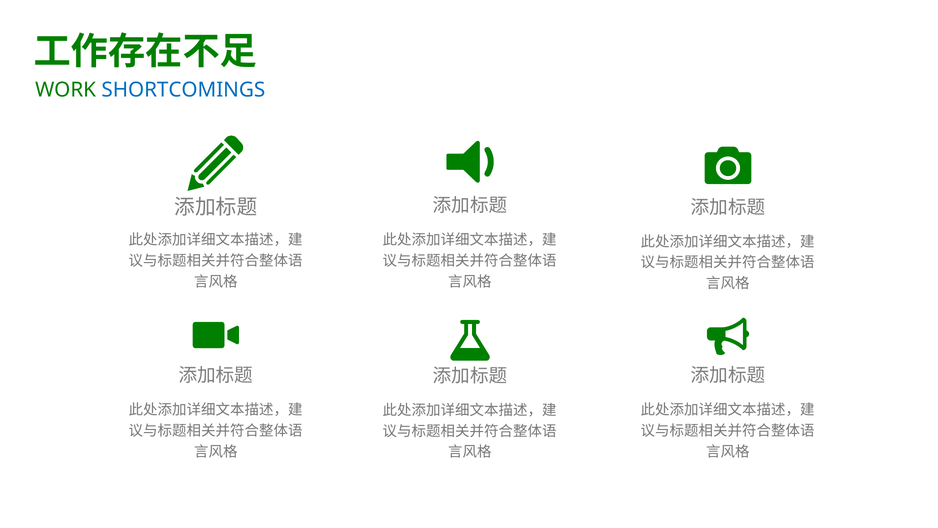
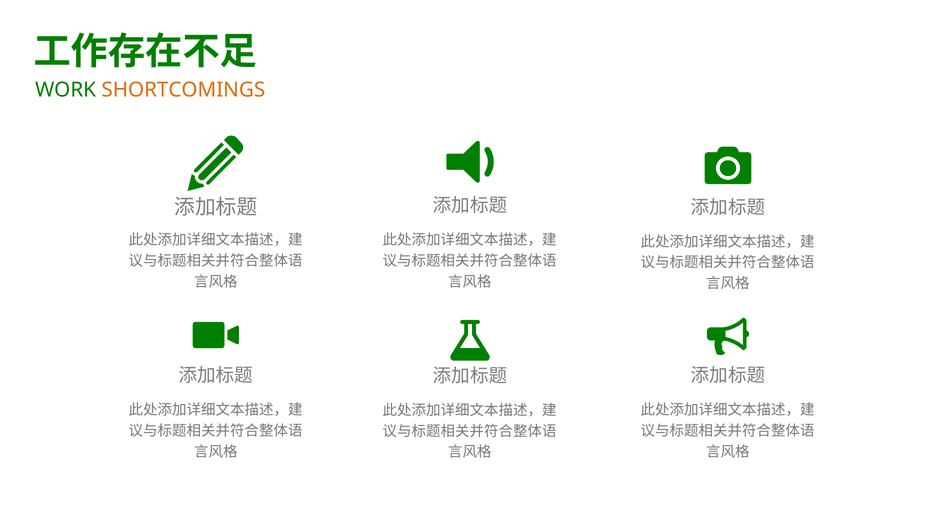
SHORTCOMINGS colour: blue -> orange (183, 90)
